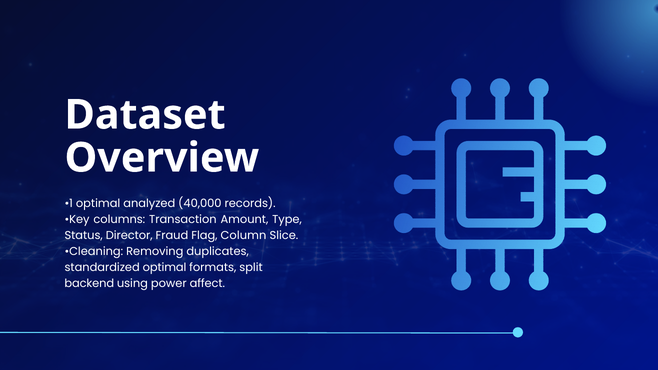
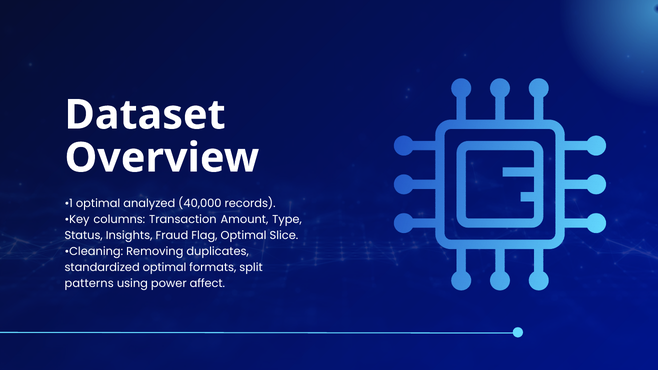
Director: Director -> Insights (129, 236)
Flag Column: Column -> Optimal (244, 236)
backend: backend -> patterns (89, 284)
